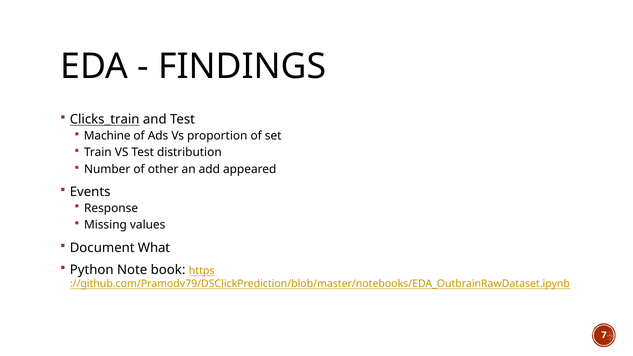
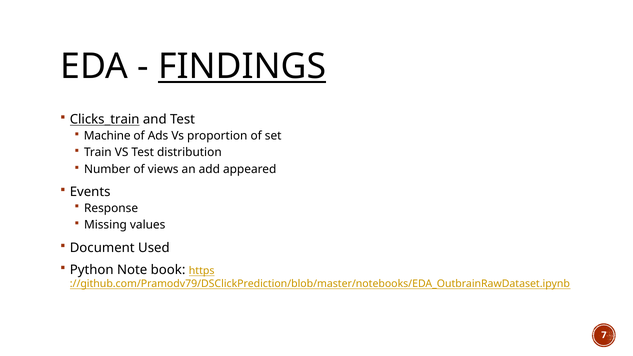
FINDINGS underline: none -> present (242, 67)
other: other -> views (163, 169)
What: What -> Used (154, 248)
